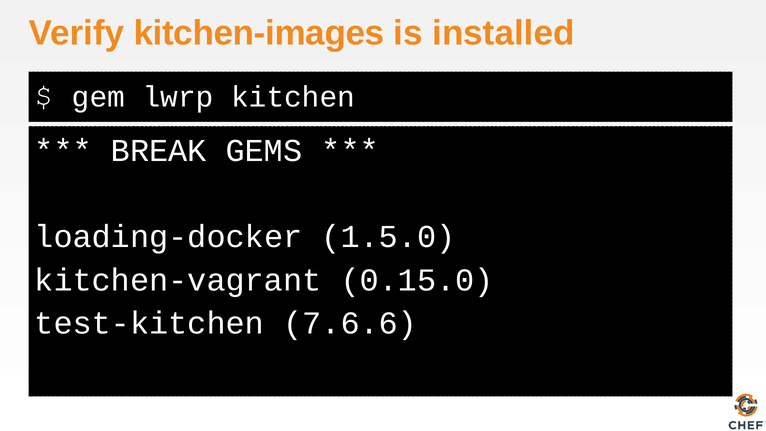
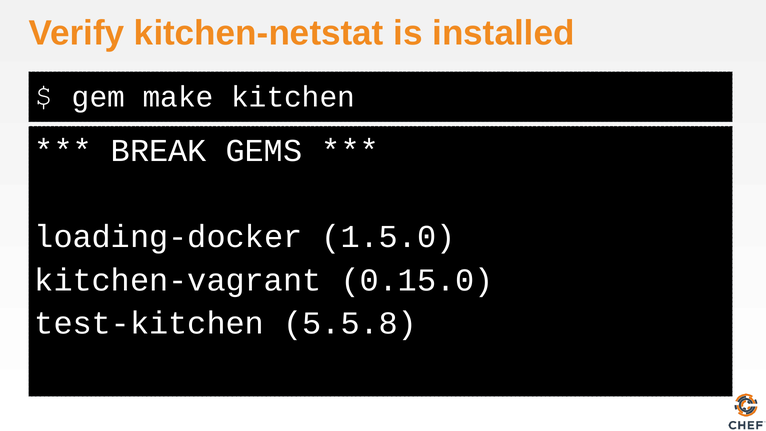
kitchen-images: kitchen-images -> kitchen-netstat (259, 33)
lwrp: lwrp -> make (178, 97)
7.6.6: 7.6.6 -> 5.5.8 (350, 323)
